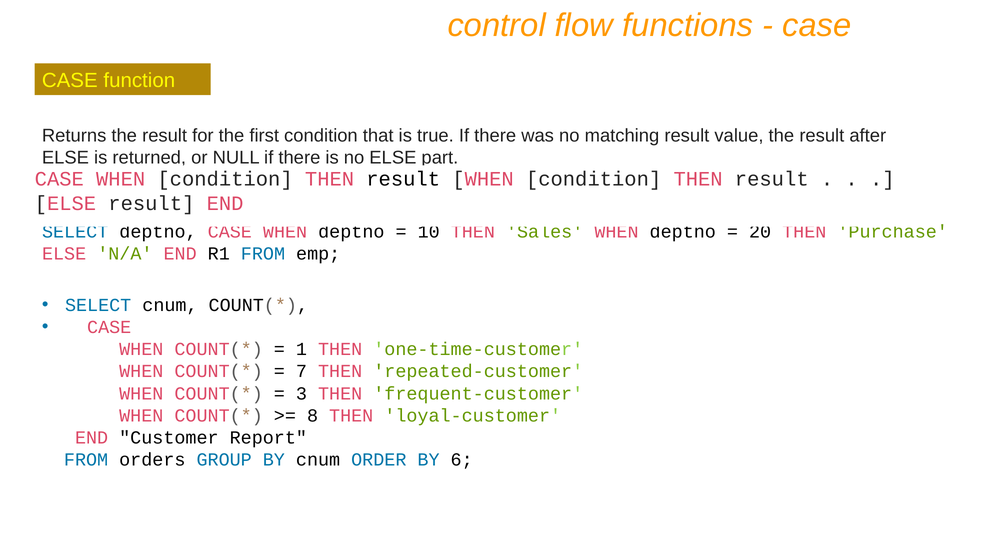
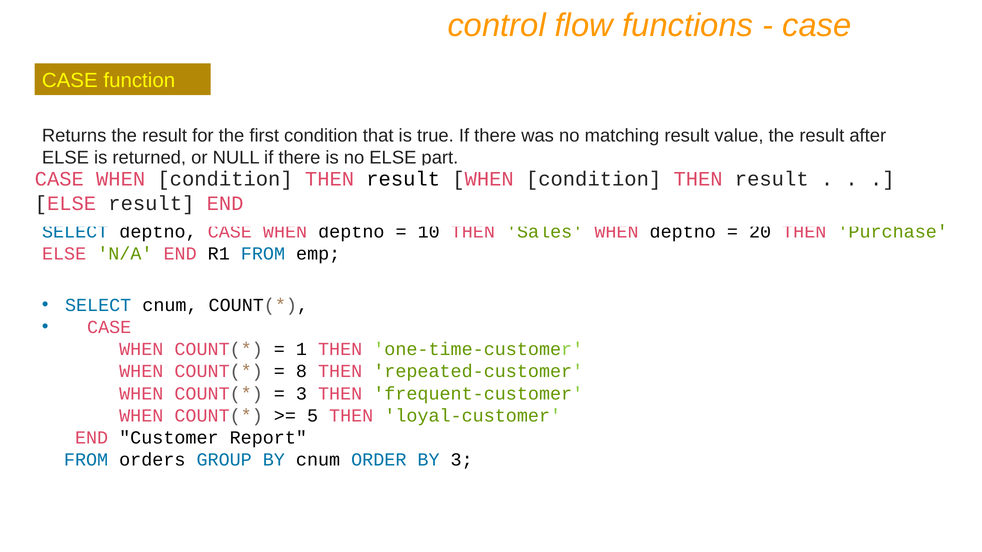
7: 7 -> 8 (301, 372)
8: 8 -> 5 (313, 416)
BY 6: 6 -> 3 (462, 460)
